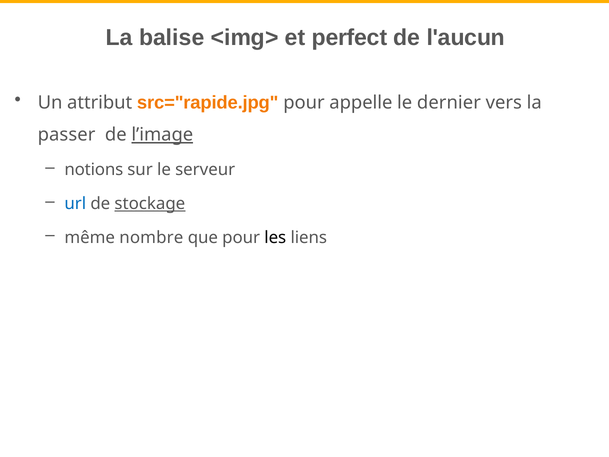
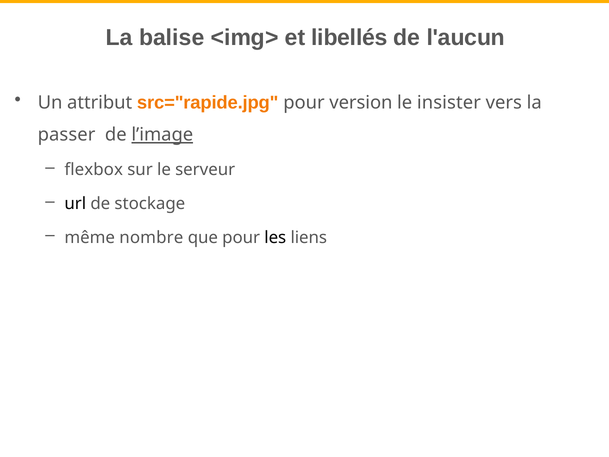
perfect: perfect -> libellés (349, 38)
appelle: appelle -> version (361, 103)
dernier: dernier -> insister (449, 103)
notions: notions -> flexbox (94, 170)
url colour: blue -> black (75, 204)
stockage underline: present -> none (150, 204)
